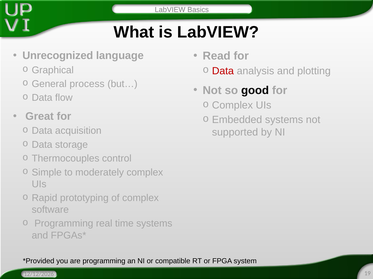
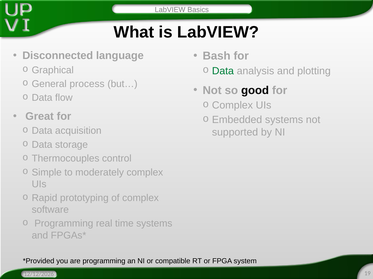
Unrecognized: Unrecognized -> Disconnected (58, 56)
Read: Read -> Bash (217, 56)
Data colour: red -> green (223, 71)
